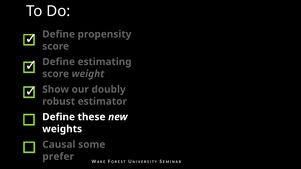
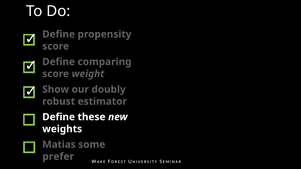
estimating: estimating -> comparing (105, 62)
Causal: Causal -> Matias (59, 145)
